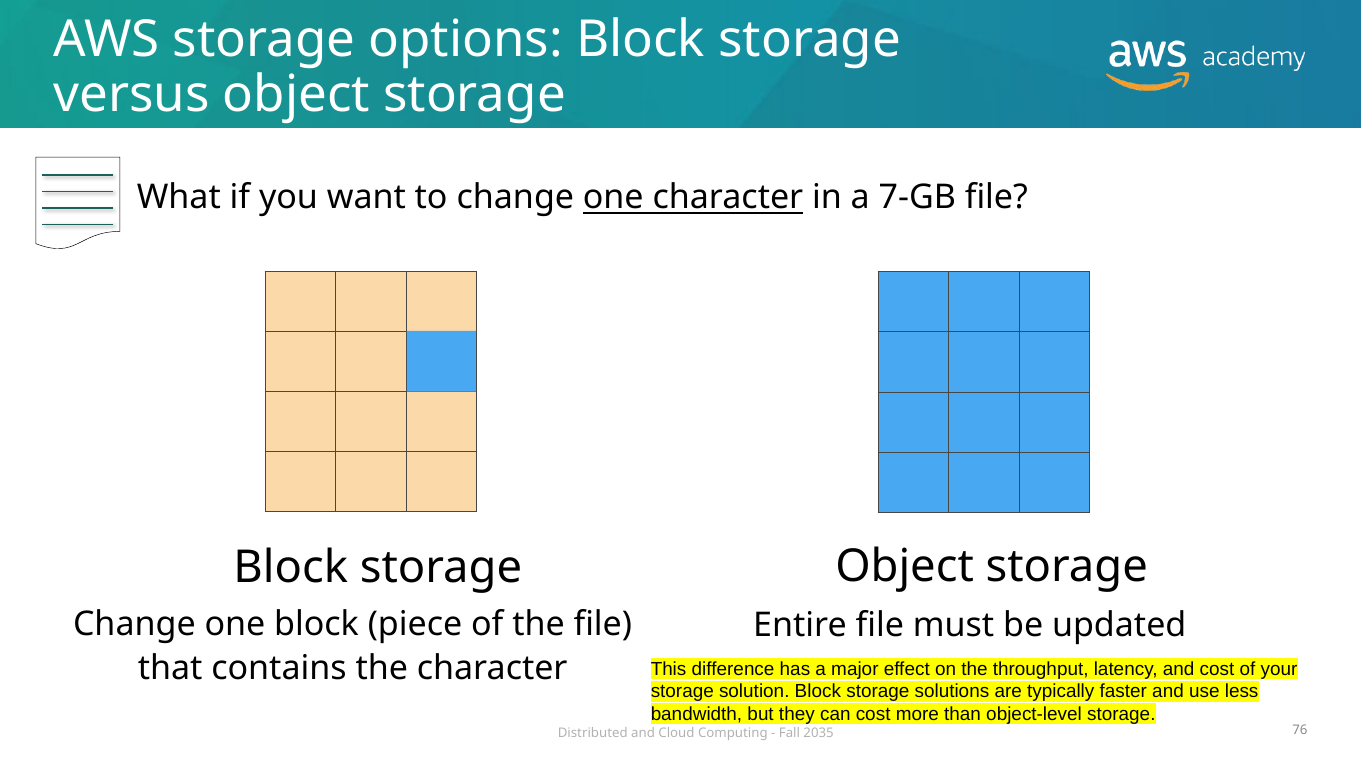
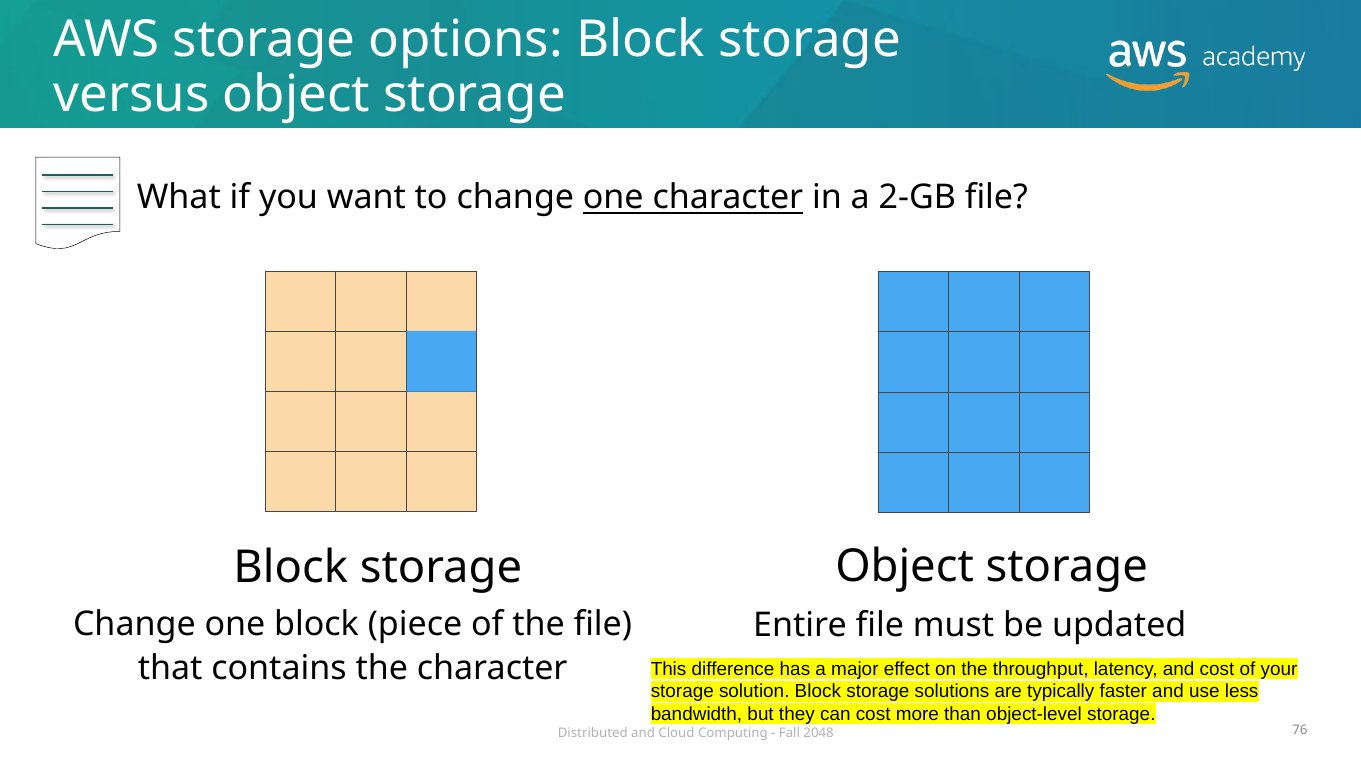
7-GB: 7-GB -> 2-GB (917, 198)
2035: 2035 -> 2048 (819, 732)
